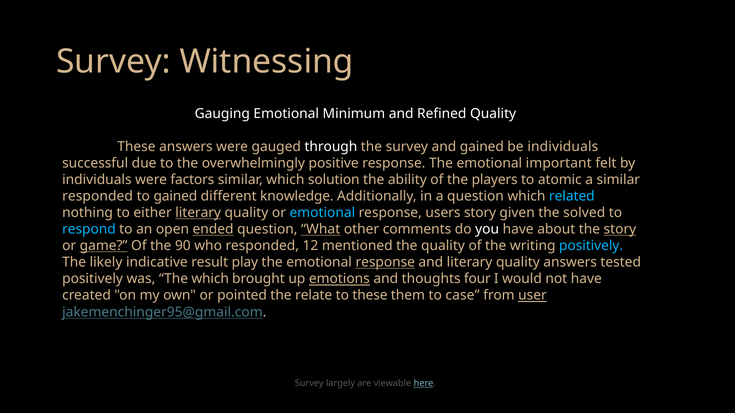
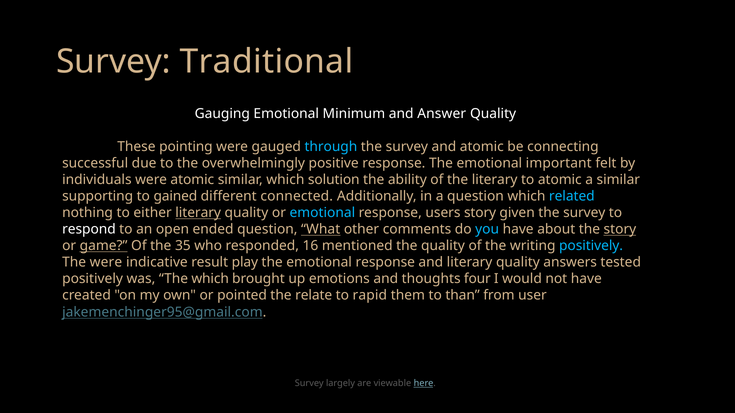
Witnessing: Witnessing -> Traditional (266, 62)
Refined: Refined -> Answer (442, 114)
These answers: answers -> pointing (186, 147)
through colour: white -> light blue (331, 147)
and gained: gained -> atomic (482, 147)
be individuals: individuals -> connecting (563, 147)
were factors: factors -> atomic (192, 180)
the players: players -> literary (495, 180)
responded: responded -> supporting (98, 197)
knowledge: knowledge -> connected (297, 197)
given the solved: solved -> survey (584, 213)
respond colour: light blue -> white (89, 230)
ended underline: present -> none (213, 230)
you colour: white -> light blue (487, 230)
90: 90 -> 35 (183, 246)
12: 12 -> 16 (310, 246)
The likely: likely -> were (106, 263)
response underline: present -> none (385, 263)
emotions underline: present -> none (339, 279)
to these: these -> rapid (370, 296)
case: case -> than (463, 296)
user underline: present -> none (532, 296)
